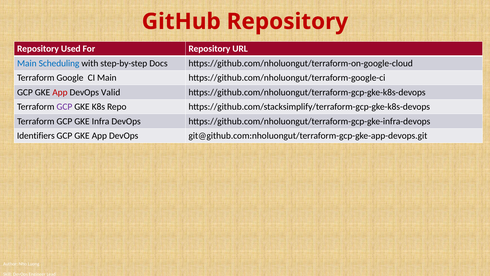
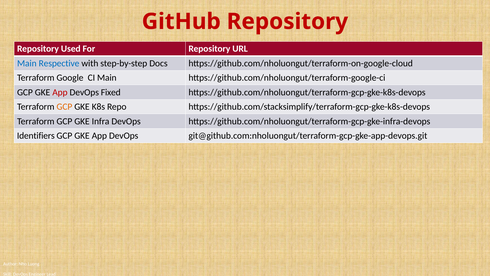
Scheduling: Scheduling -> Respective (59, 63)
Valid: Valid -> Fixed (111, 92)
GCP colour: purple -> orange (64, 107)
